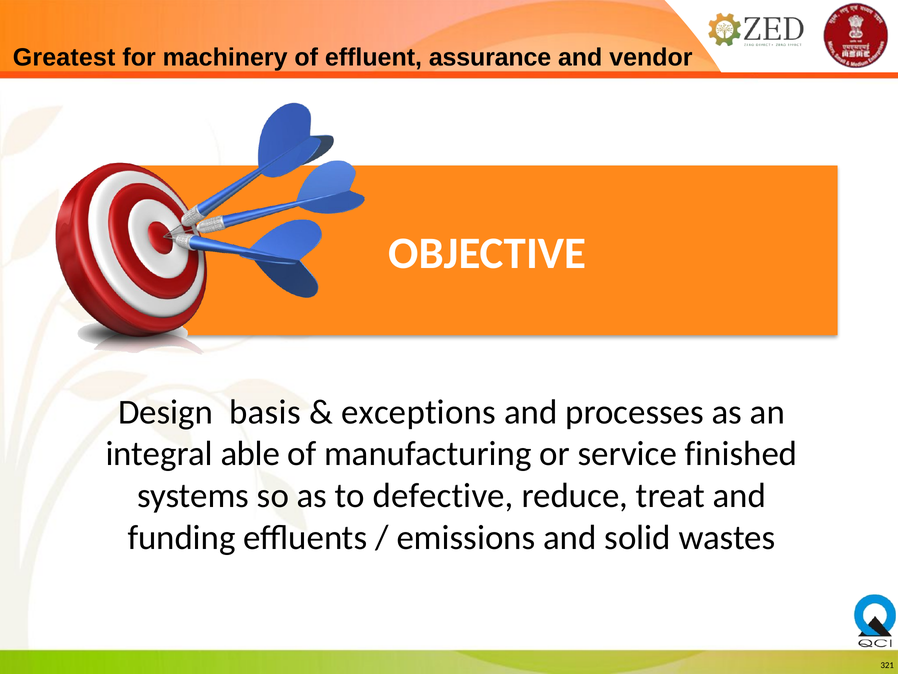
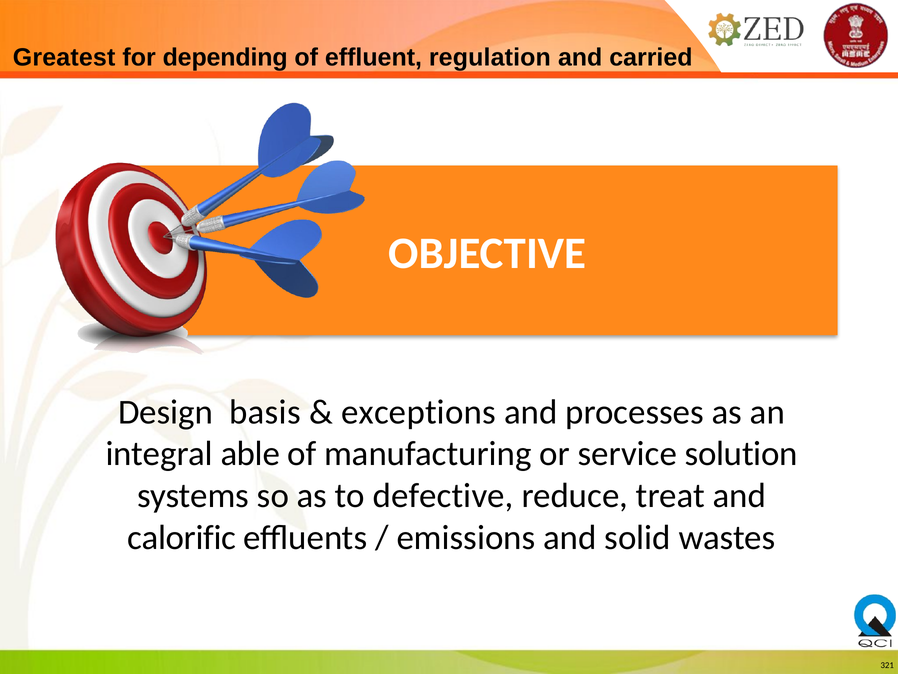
machinery: machinery -> depending (225, 58)
assurance: assurance -> regulation (490, 58)
vendor: vendor -> carried (651, 58)
finished: finished -> solution (741, 454)
funding: funding -> calorific (182, 537)
